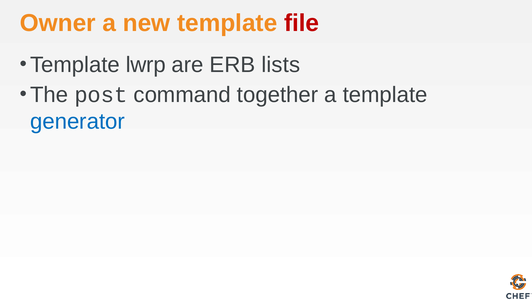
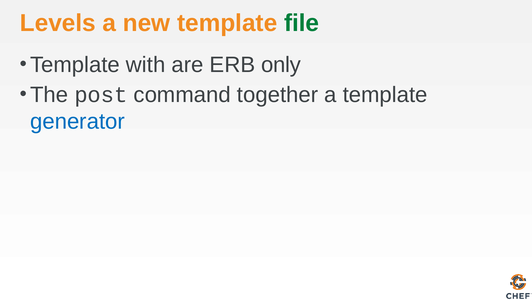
Owner: Owner -> Levels (58, 23)
file colour: red -> green (302, 23)
lwrp: lwrp -> with (146, 65)
lists: lists -> only (281, 65)
